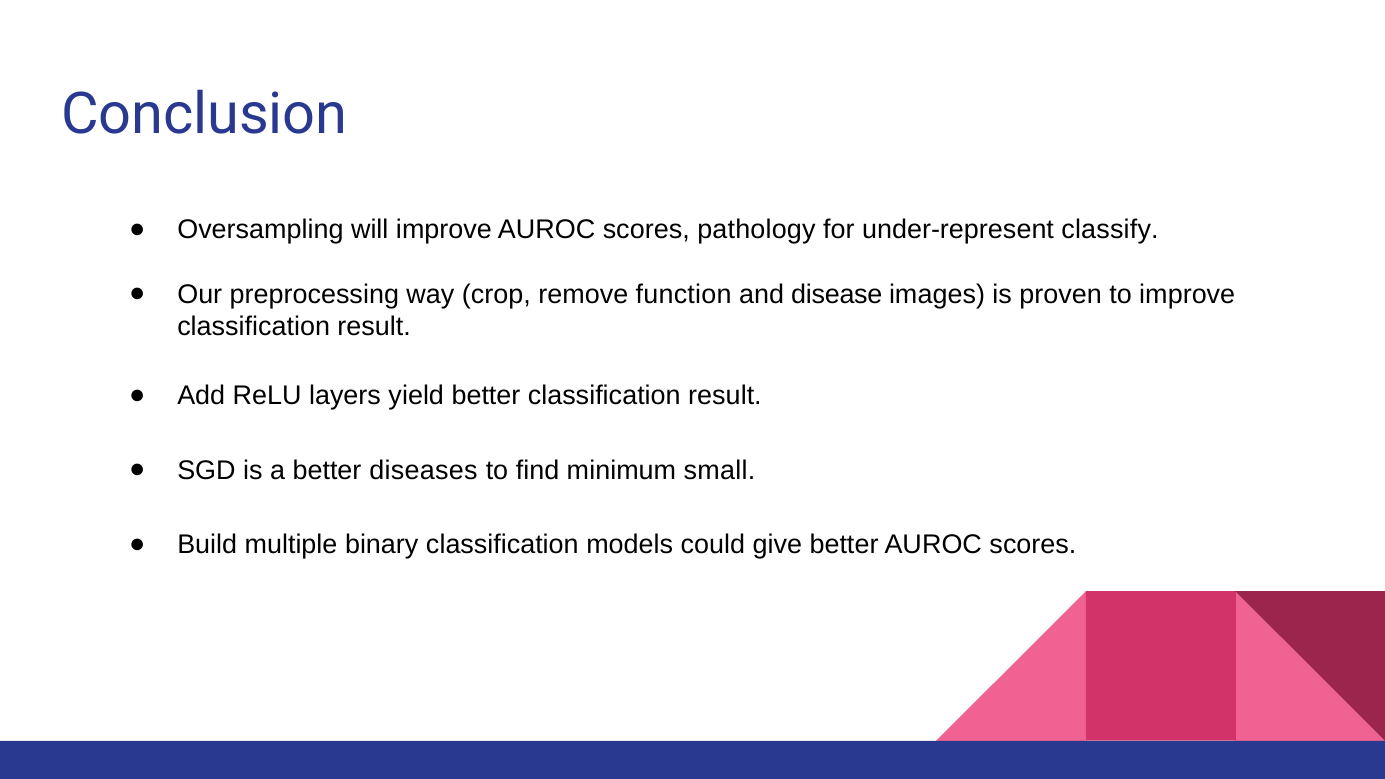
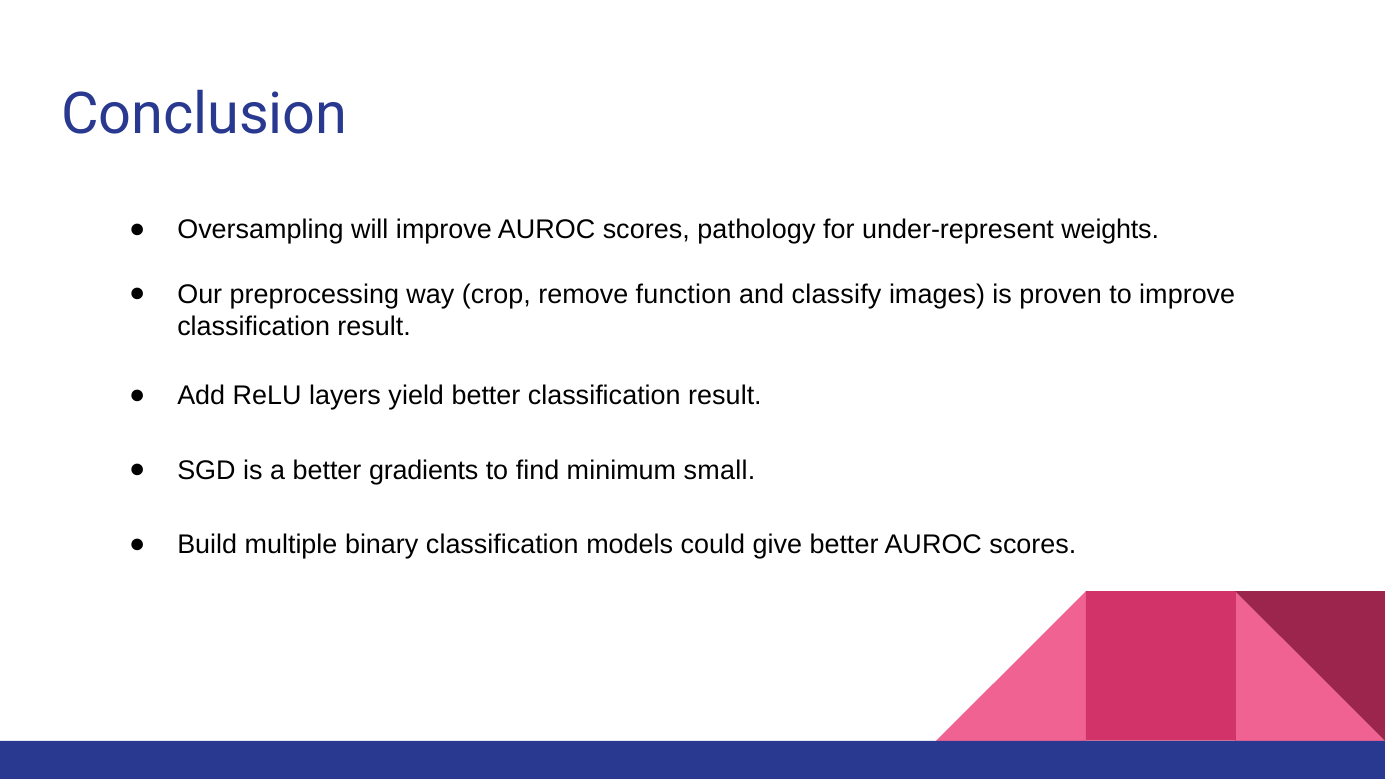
classify: classify -> weights (1110, 230)
disease: disease -> classify (837, 294)
diseases: diseases -> gradients (424, 470)
